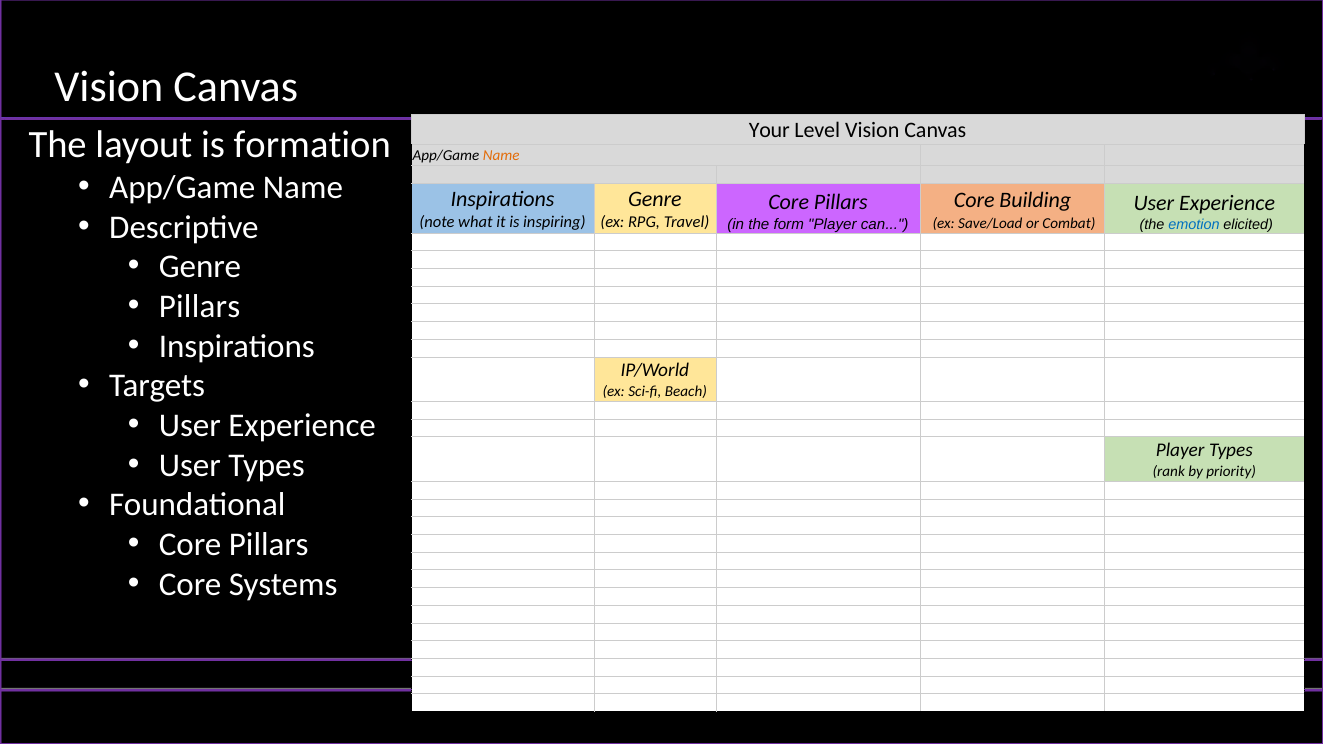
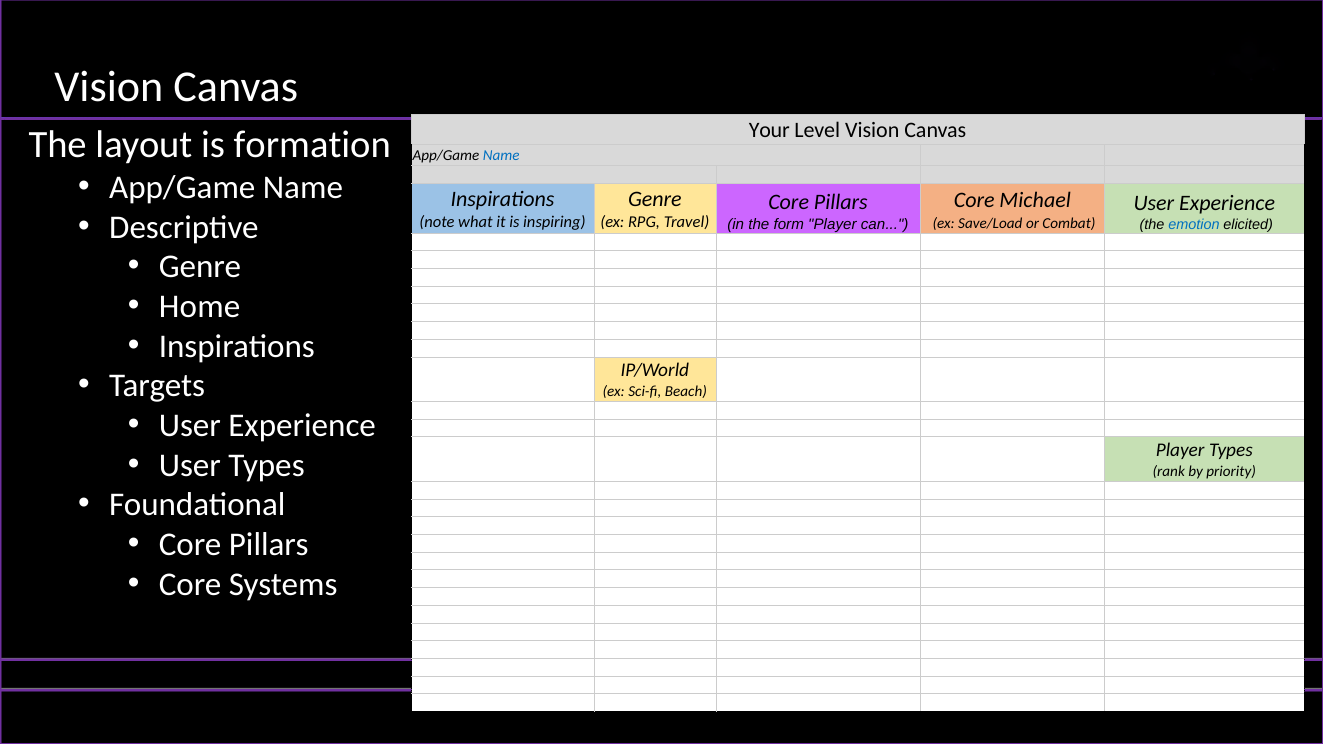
Name colour: orange -> blue (501, 156)
Building: Building -> Michael (1035, 200)
Pillars: Pillars -> Home (200, 307)
